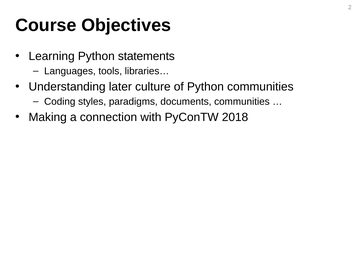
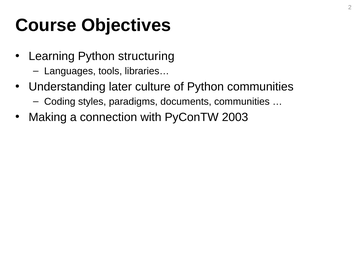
statements: statements -> structuring (146, 56)
2018: 2018 -> 2003 (235, 117)
